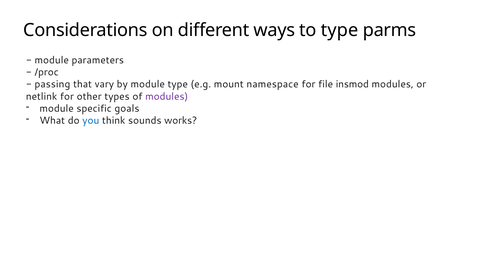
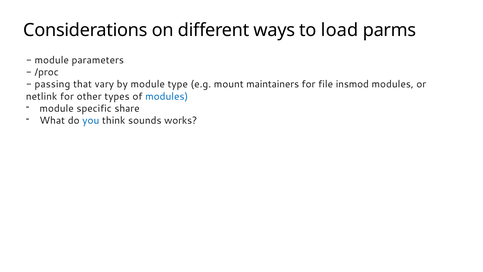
to type: type -> load (340, 30)
namespace: namespace -> maintainers (273, 84)
modules colour: purple -> blue (167, 96)
goals: goals -> share (127, 108)
